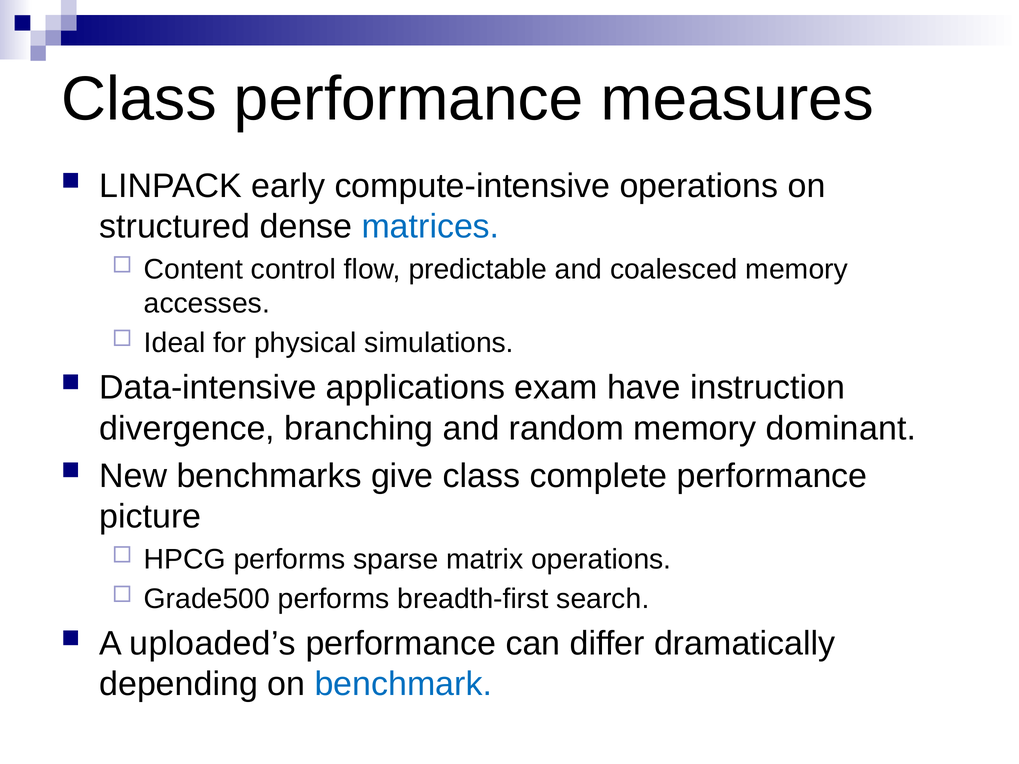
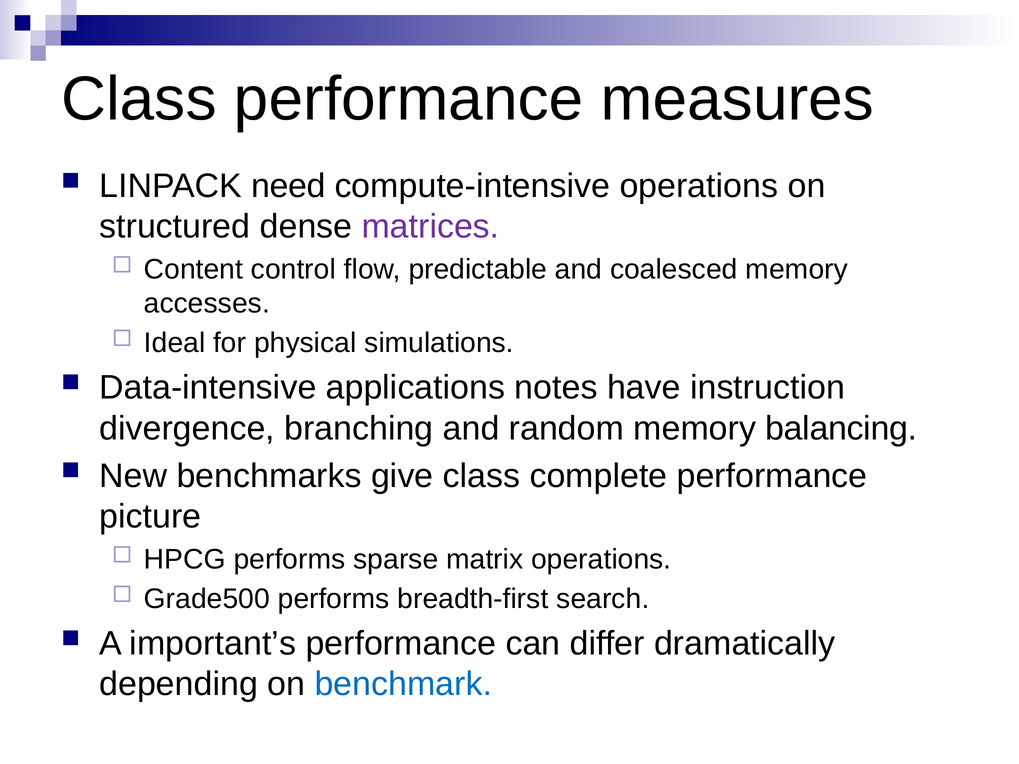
early: early -> need (288, 186)
matrices colour: blue -> purple (430, 227)
exam: exam -> notes (556, 388)
dominant: dominant -> balancing (841, 428)
uploaded’s: uploaded’s -> important’s (213, 644)
